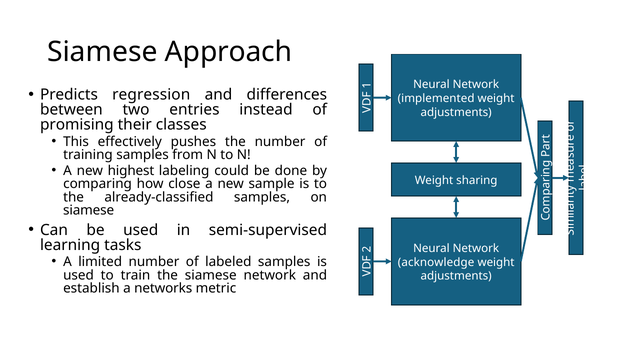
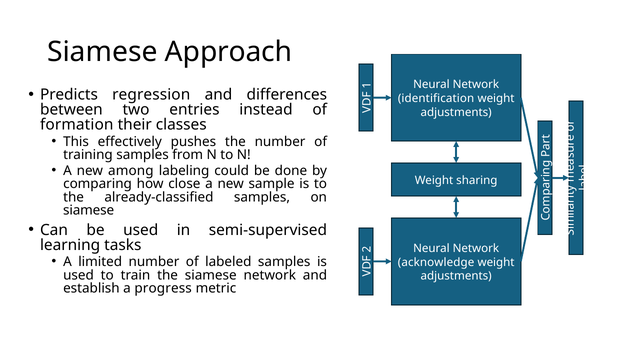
implemented: implemented -> identification (436, 99)
promising: promising -> formation (77, 125)
highest: highest -> among (131, 171)
networks: networks -> progress (163, 288)
